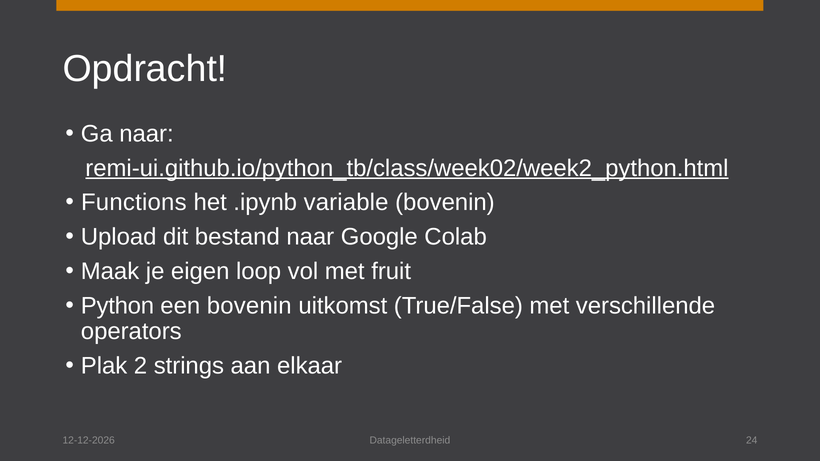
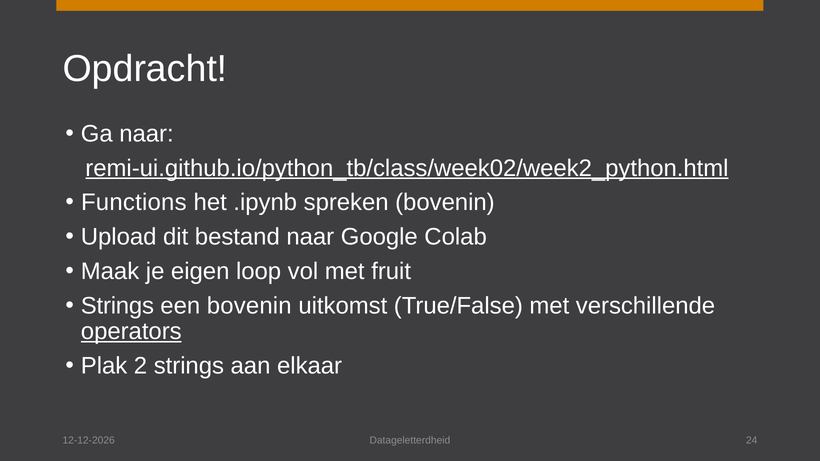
variable: variable -> spreken (346, 203)
Python: Python -> Strings (117, 306)
operators underline: none -> present (131, 332)
